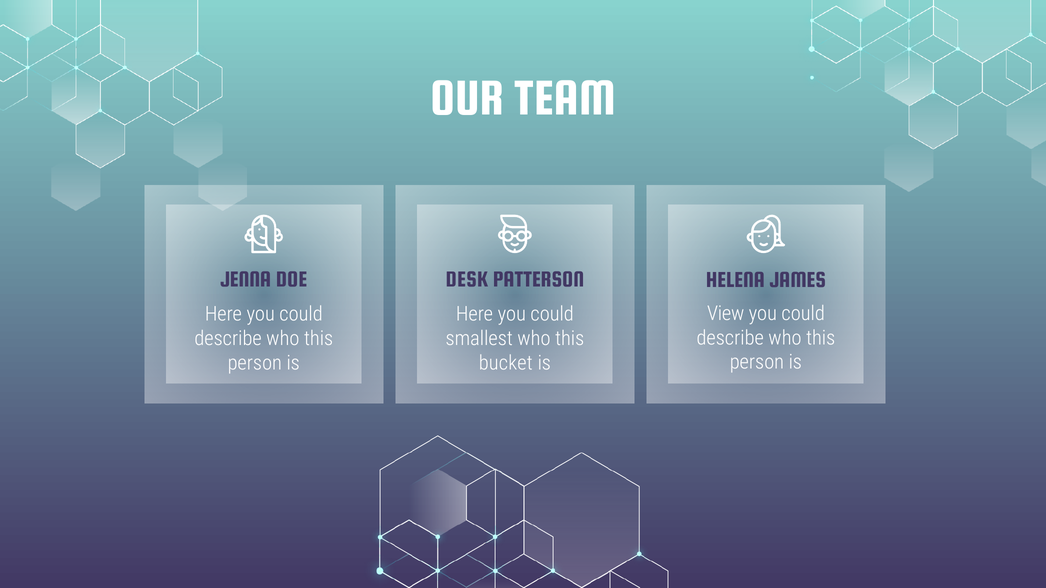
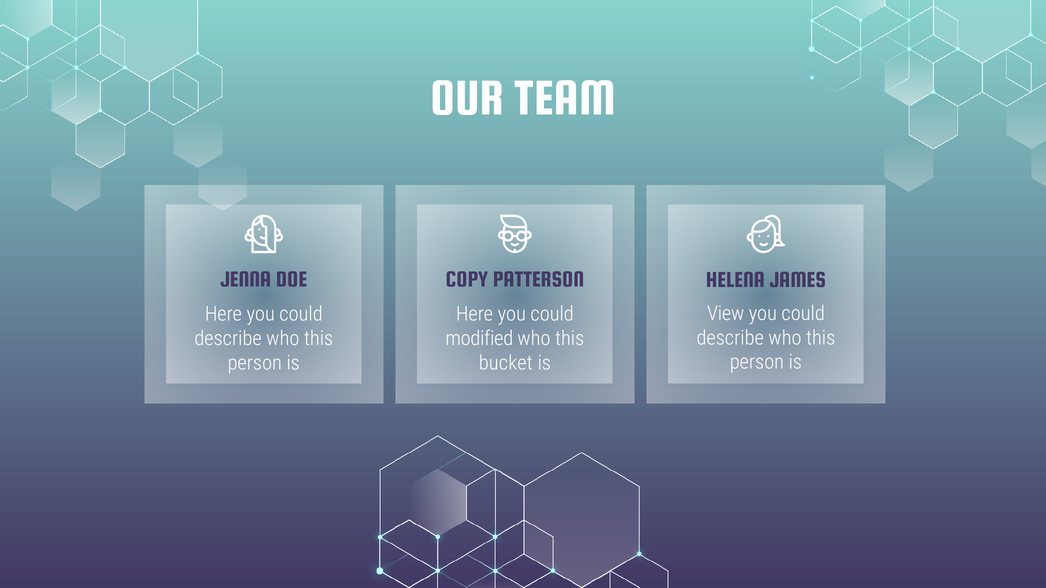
DESK: DESK -> COPY (467, 279)
smallest: smallest -> modified (479, 339)
